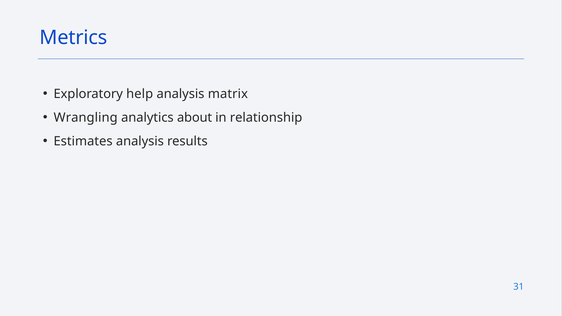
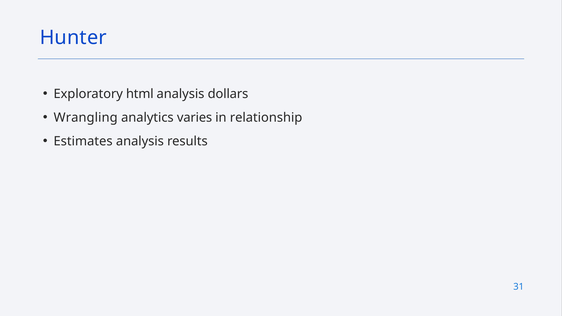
Metrics: Metrics -> Hunter (73, 38)
help: help -> html (140, 94)
matrix: matrix -> dollars (228, 94)
about: about -> varies (195, 118)
